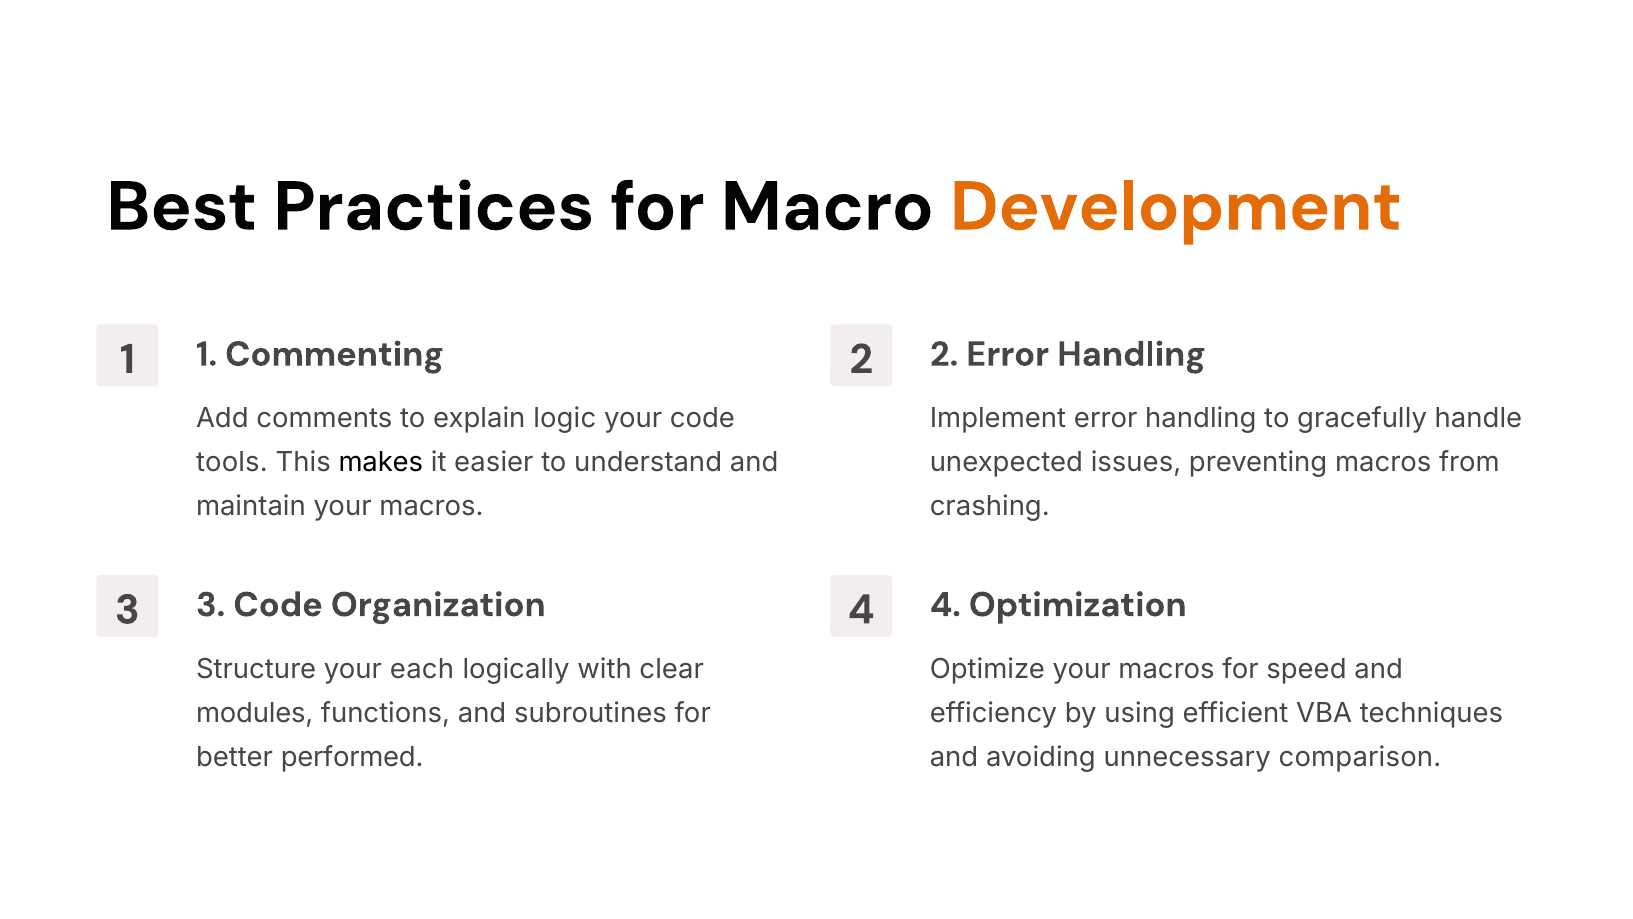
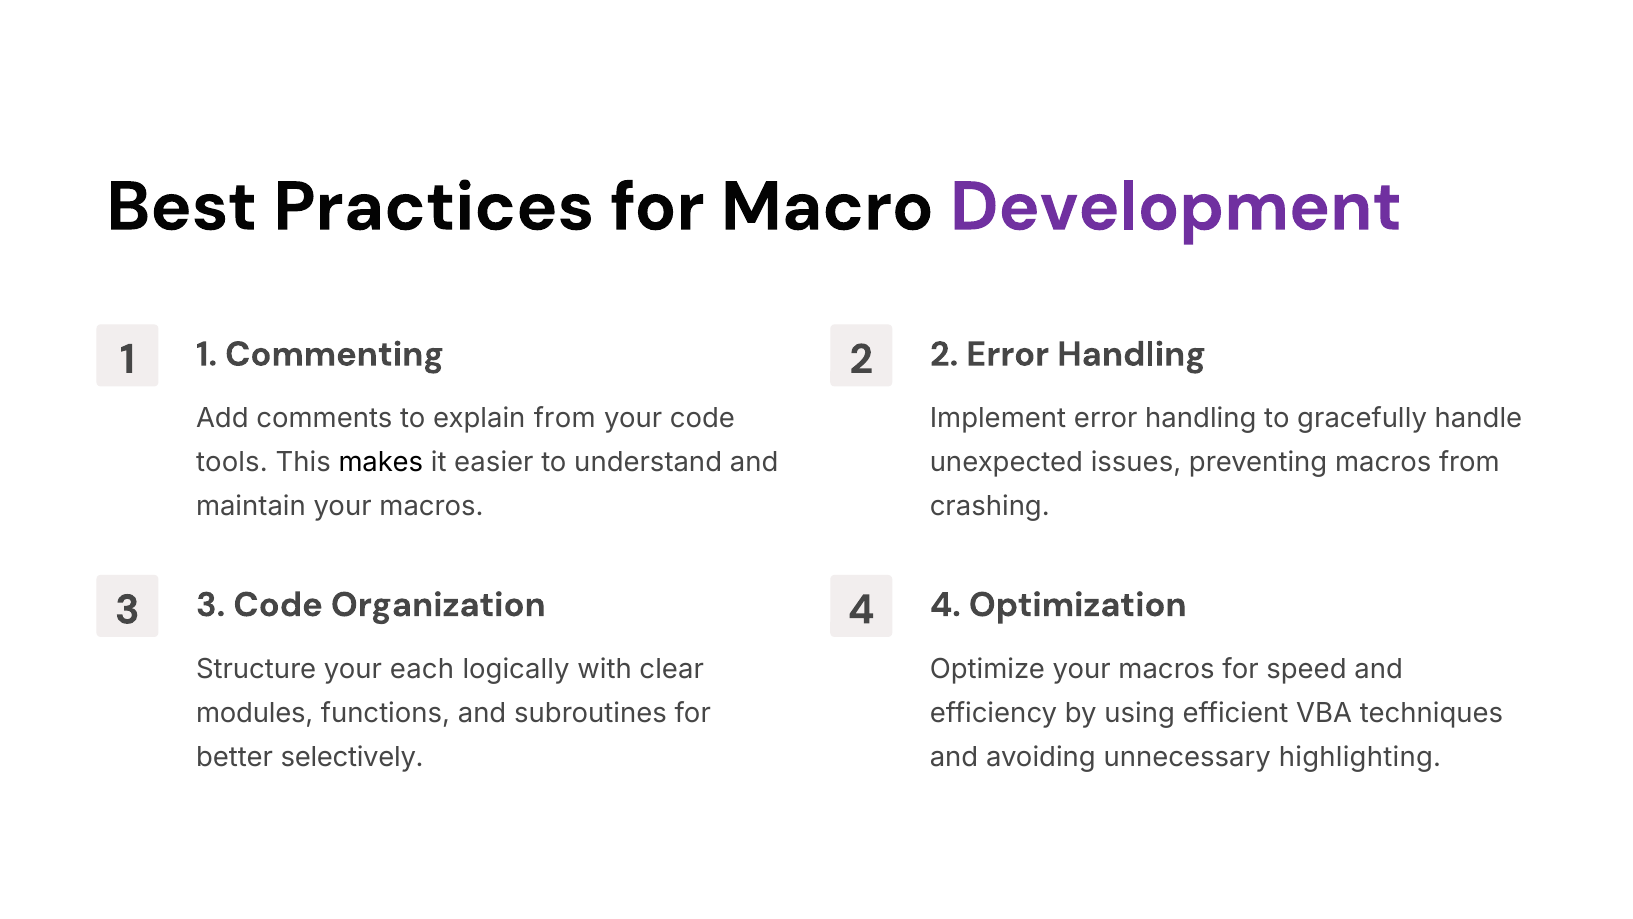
Development colour: orange -> purple (1176, 207)
explain logic: logic -> from (565, 418)
performed: performed -> selectively (352, 757)
comparison: comparison -> highlighting (1360, 757)
